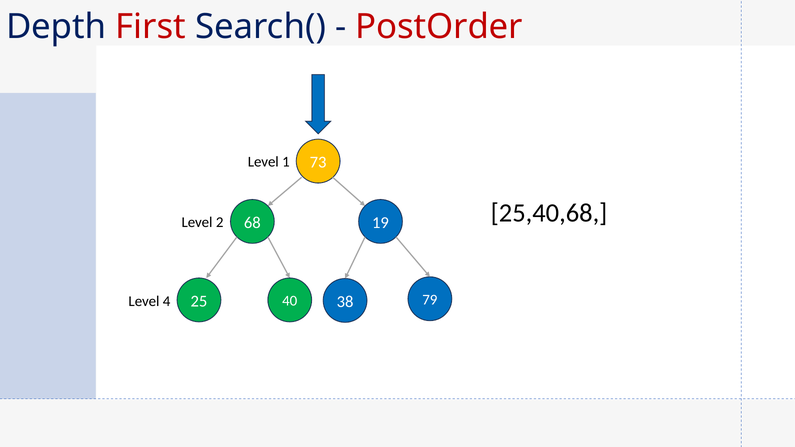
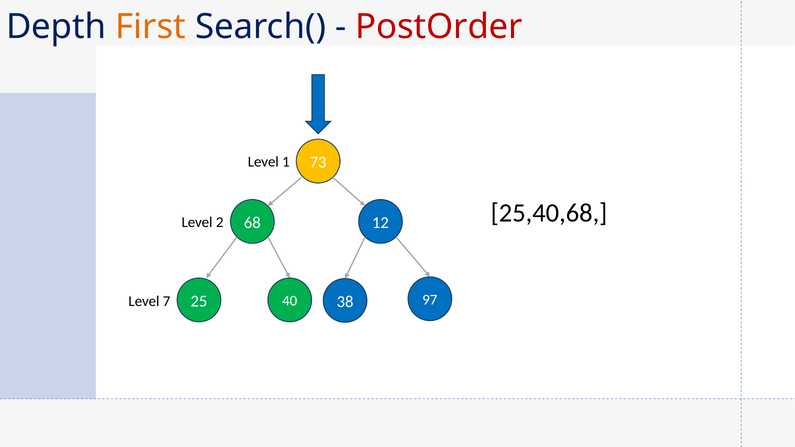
First colour: red -> orange (151, 27)
19: 19 -> 12 (380, 223)
79: 79 -> 97 (430, 300)
4: 4 -> 7 (167, 302)
